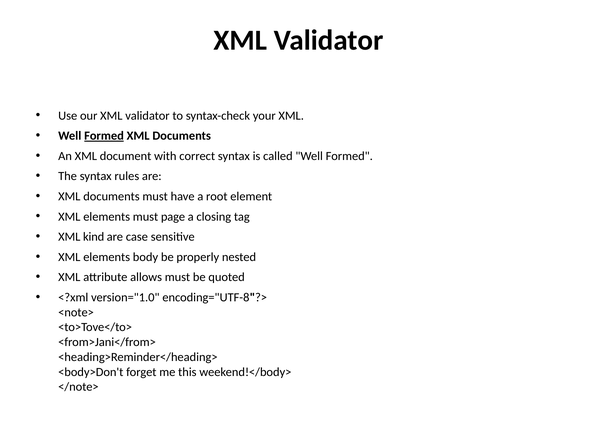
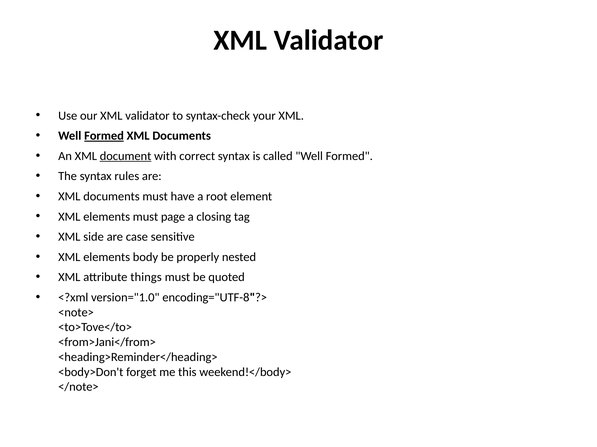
document underline: none -> present (126, 156)
kind: kind -> side (94, 237)
allows: allows -> things (146, 278)
